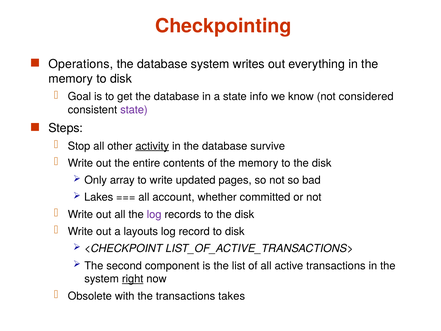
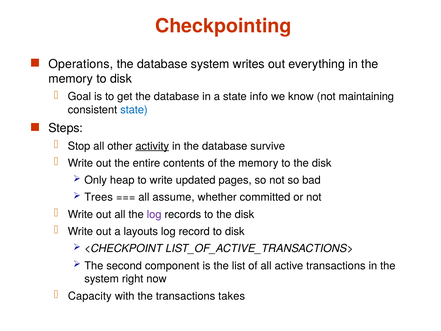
considered: considered -> maintaining (366, 97)
state colour: purple -> blue (134, 110)
array: array -> heap (122, 180)
Lakes: Lakes -> Trees (99, 197)
account: account -> assume (173, 197)
right underline: present -> none (133, 279)
Obsolete: Obsolete -> Capacity (90, 296)
